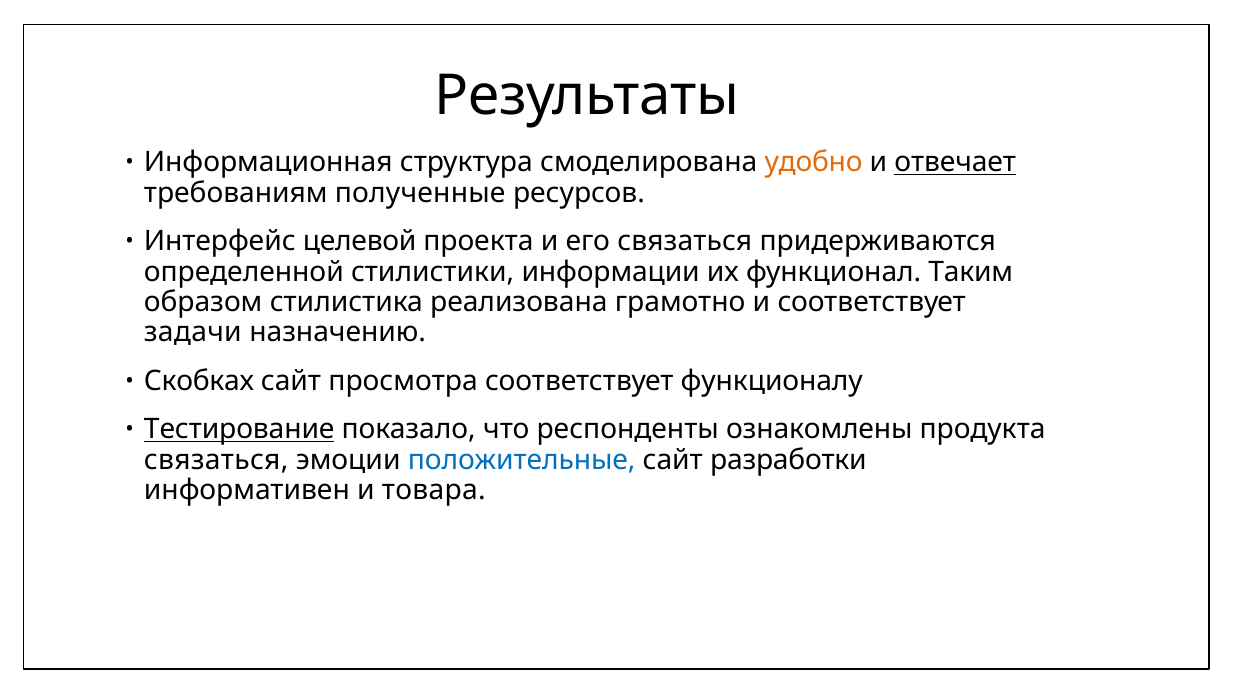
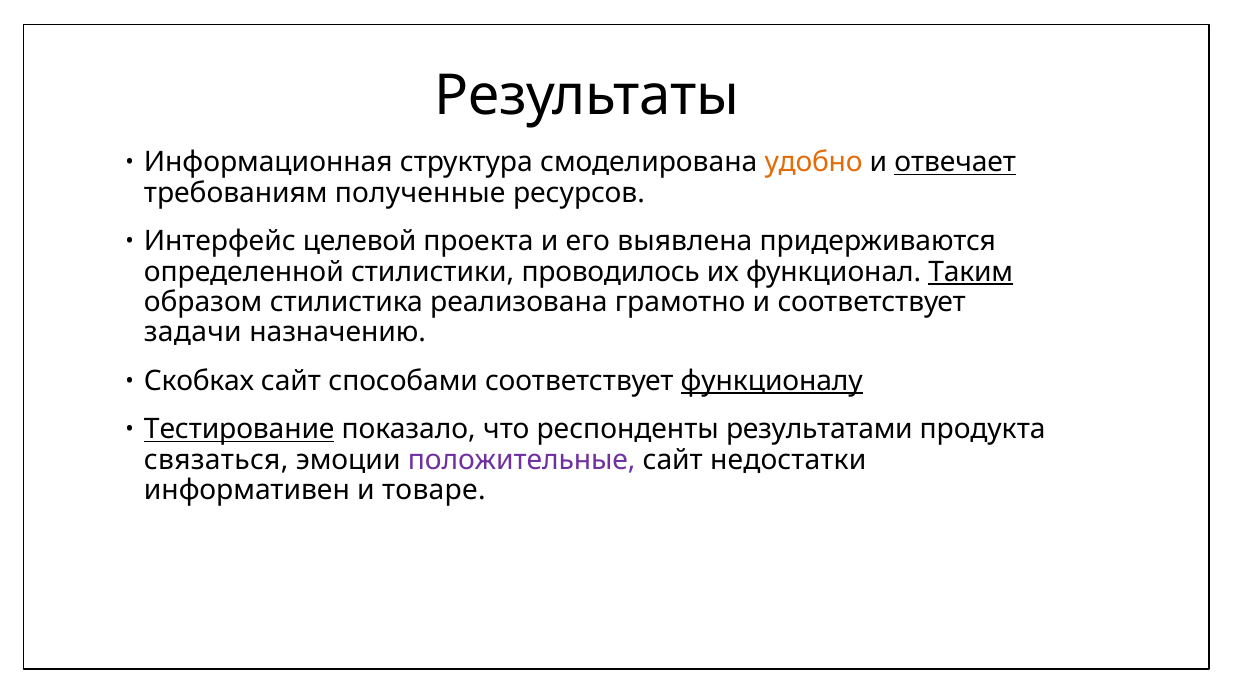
его связаться: связаться -> выявлена (685, 242)
информации: информации -> проводилось (611, 272)
Таким underline: none -> present (971, 272)
просмотра: просмотра -> способами (403, 381)
функционалу underline: none -> present (772, 381)
ознакомлены: ознакомлены -> результатами (819, 430)
положительные colour: blue -> purple (522, 460)
разработки: разработки -> недостатки (788, 460)
товара: товара -> товаре (434, 491)
